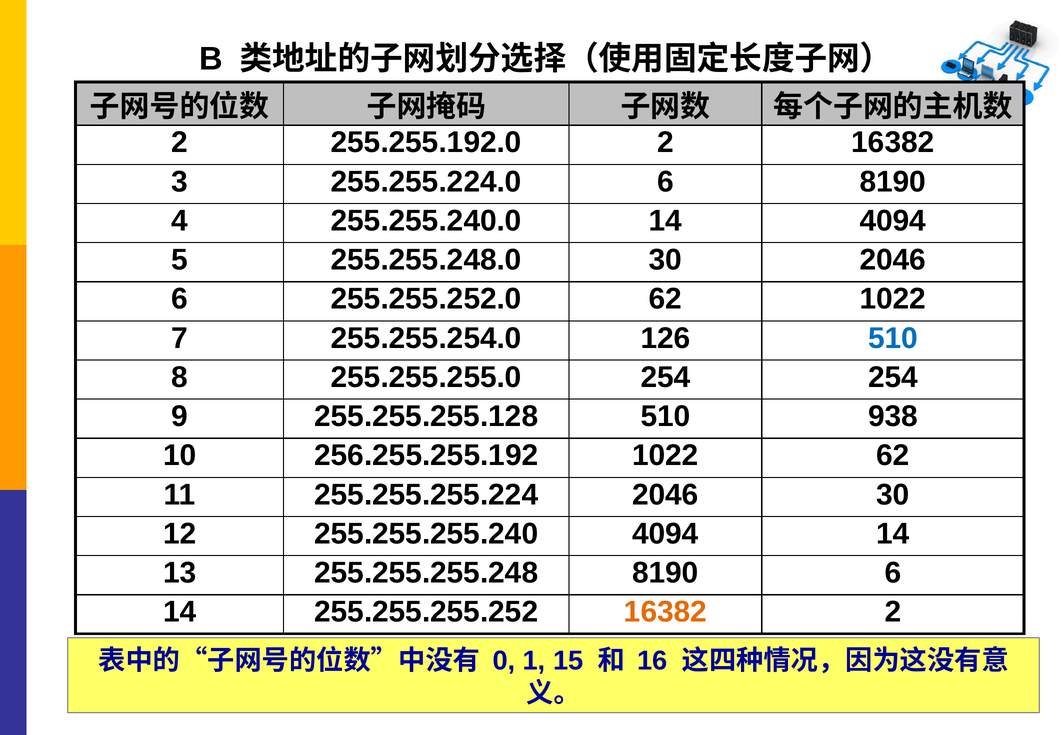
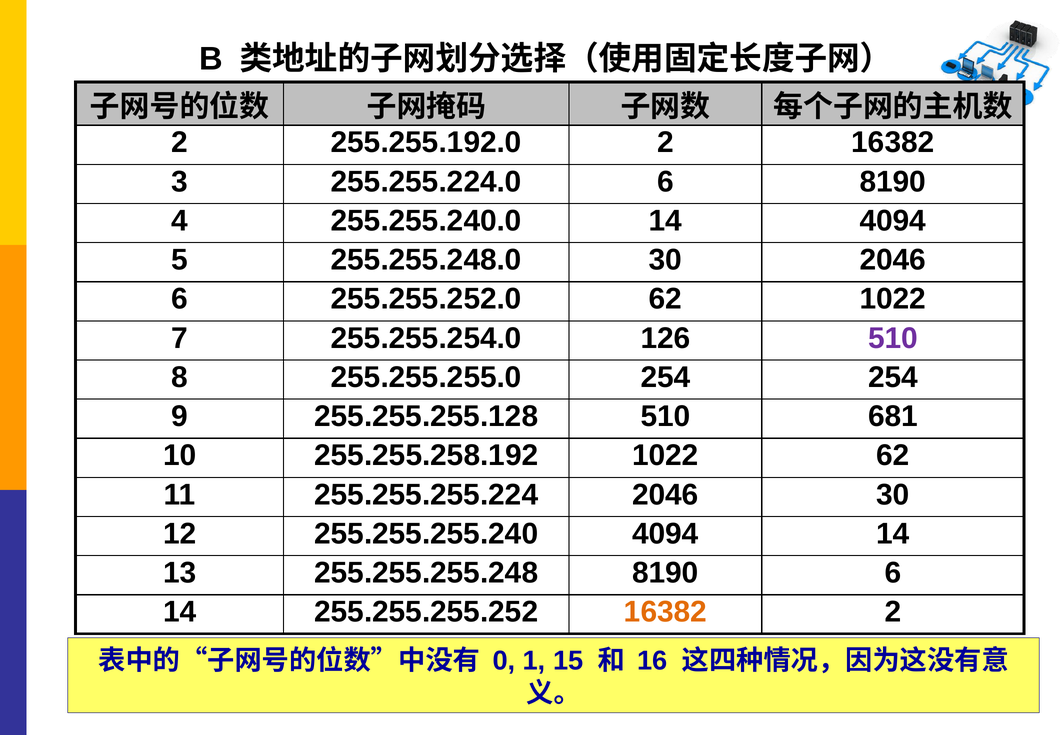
510 colour: blue -> purple (893, 338)
938: 938 -> 681 (893, 416)
256.255.255.192: 256.255.255.192 -> 255.255.258.192 (426, 455)
